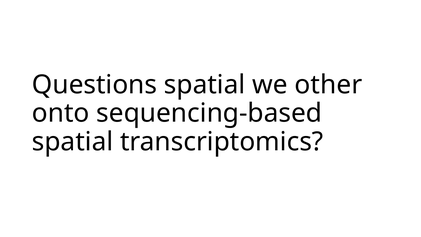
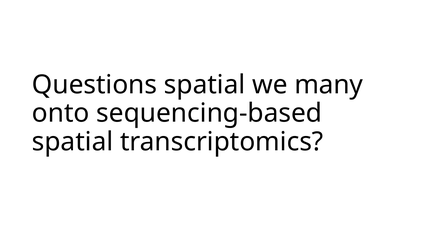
other: other -> many (329, 85)
